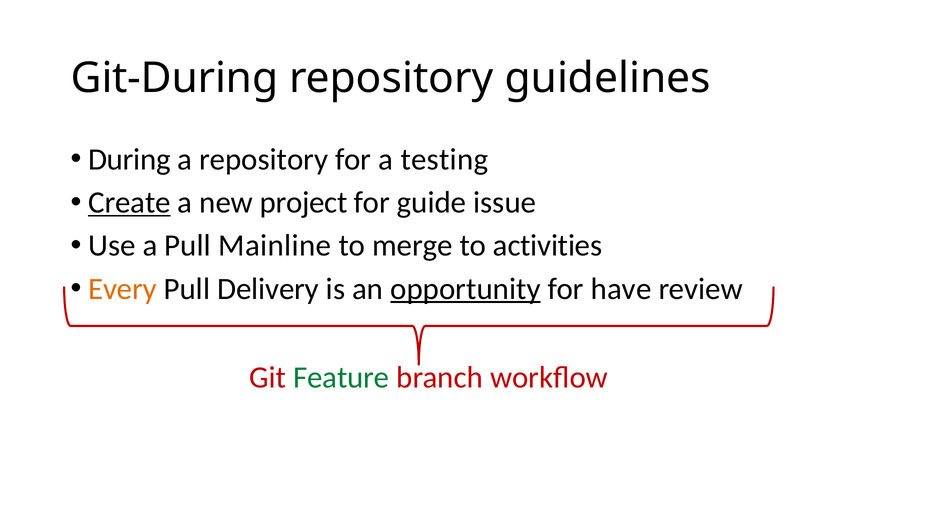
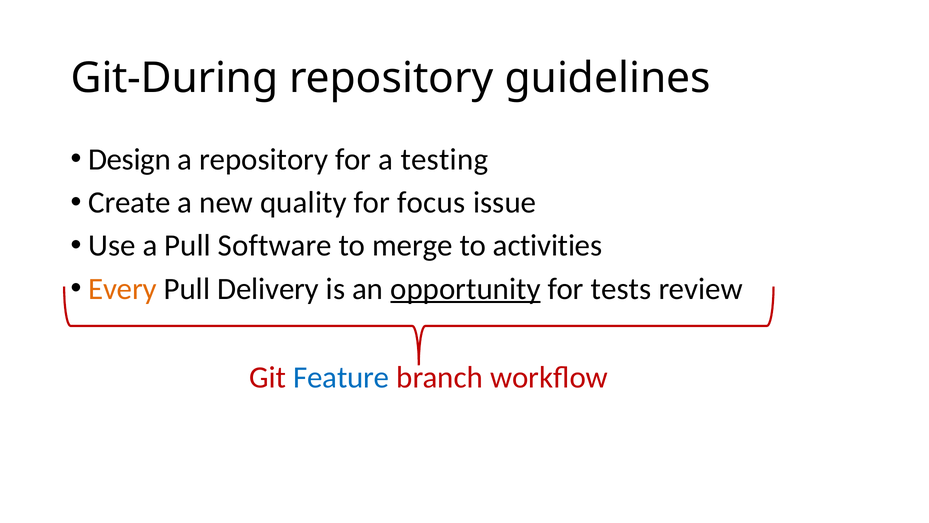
During: During -> Design (130, 159)
Create underline: present -> none (129, 202)
project: project -> quality (303, 202)
guide: guide -> focus (431, 202)
Mainline: Mainline -> Software (275, 245)
have: have -> tests (621, 289)
Feature colour: green -> blue (341, 377)
